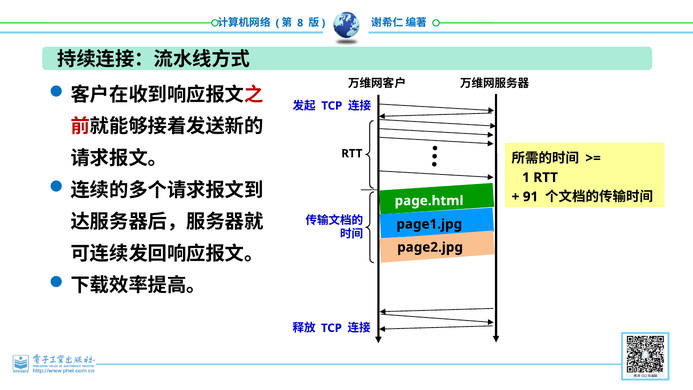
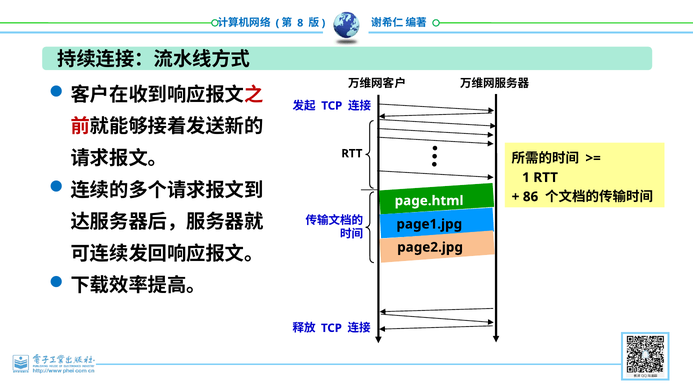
91: 91 -> 86 (531, 197)
